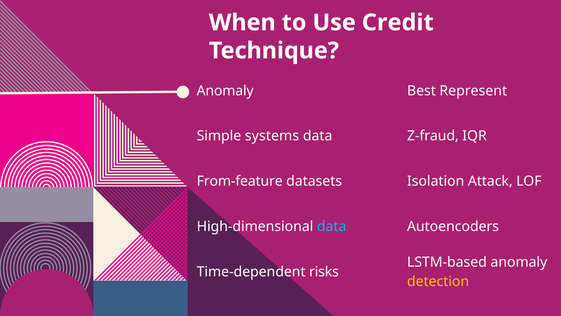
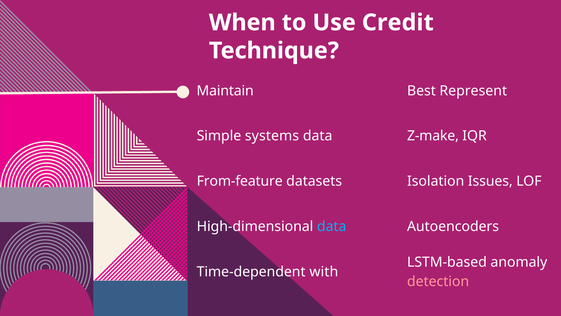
Anomaly: Anomaly -> Maintain (225, 91)
Z-fraud: Z-fraud -> Z-make (433, 136)
Attack: Attack -> Issues (490, 181)
risks: risks -> with (324, 271)
detection colour: yellow -> pink (438, 281)
